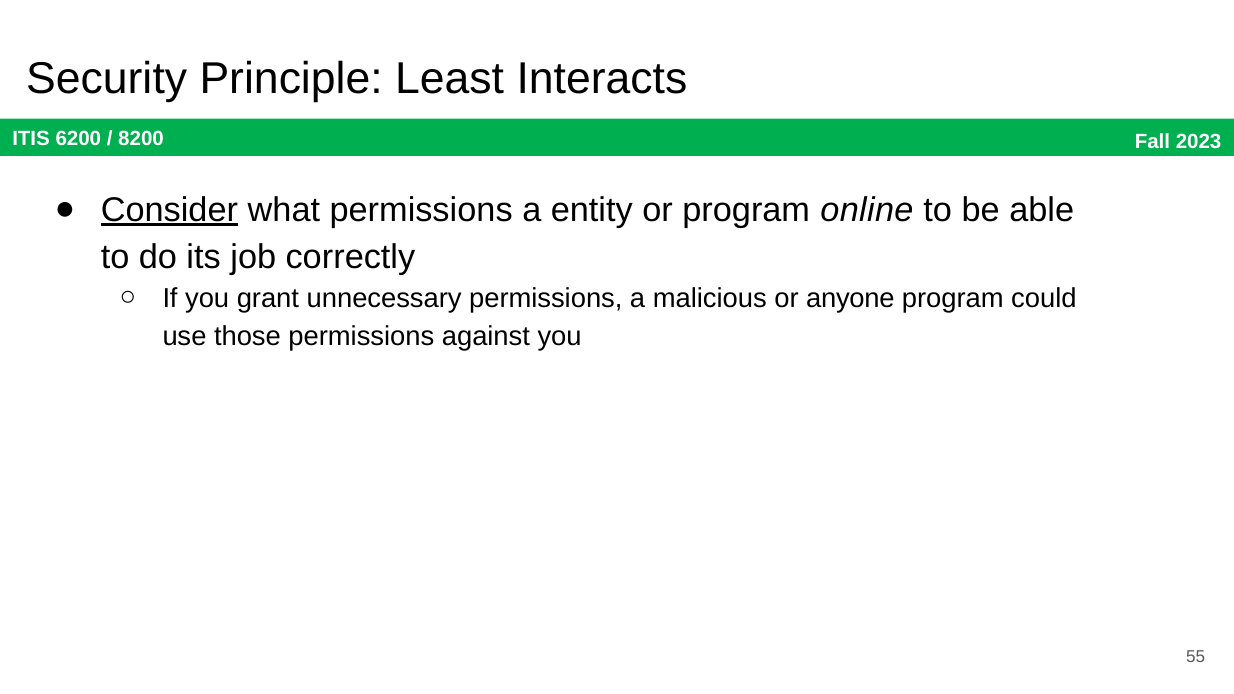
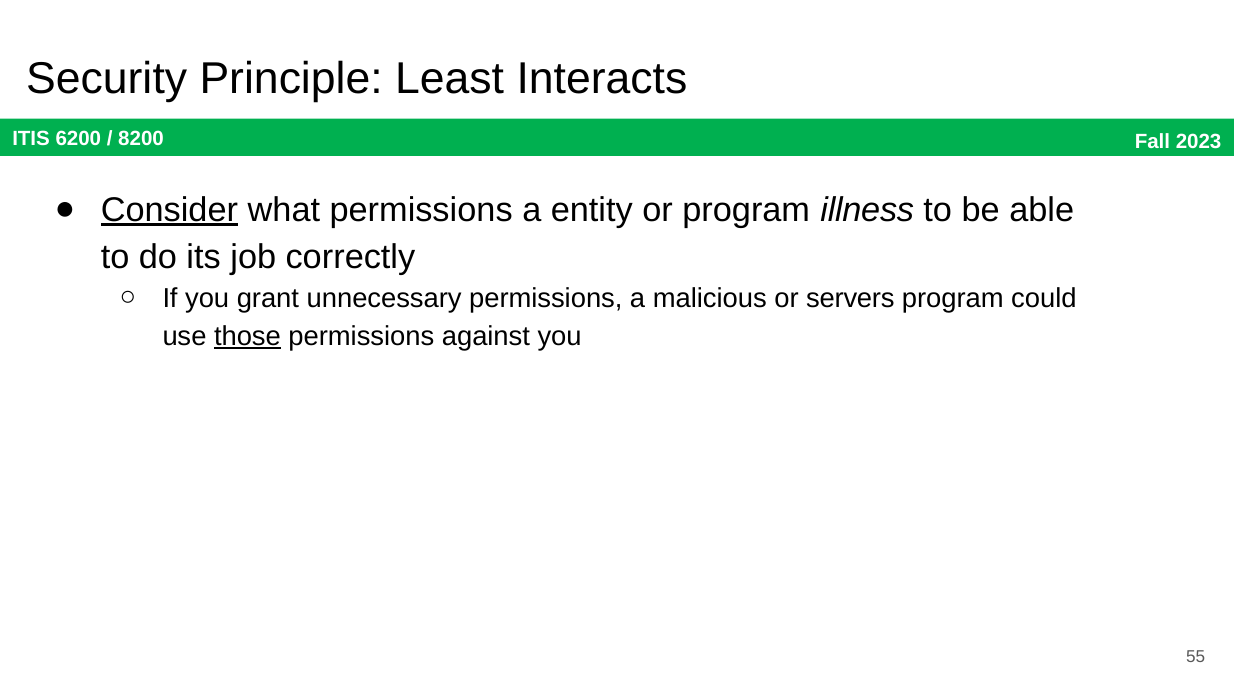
online: online -> illness (867, 210)
anyone: anyone -> servers (850, 299)
those underline: none -> present (247, 336)
